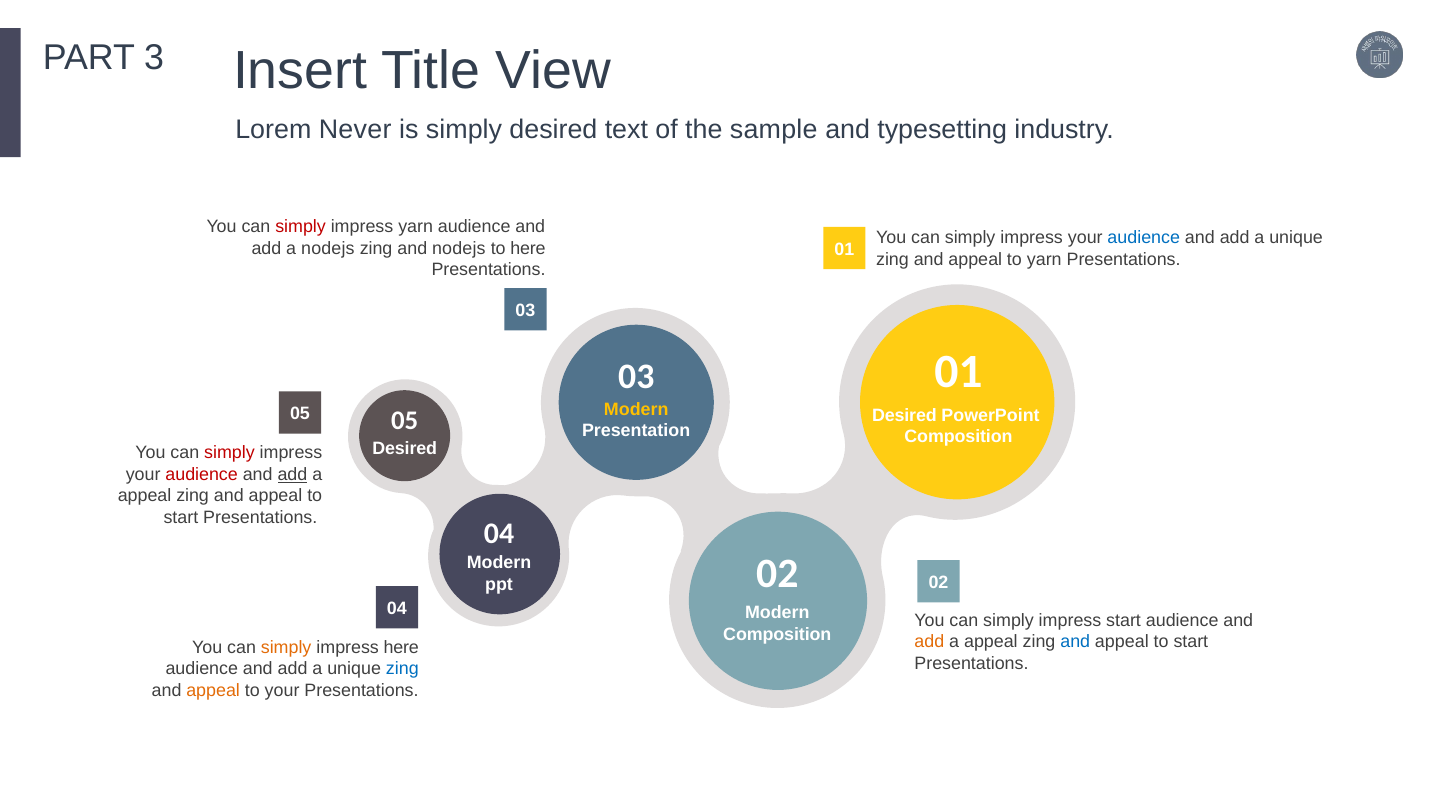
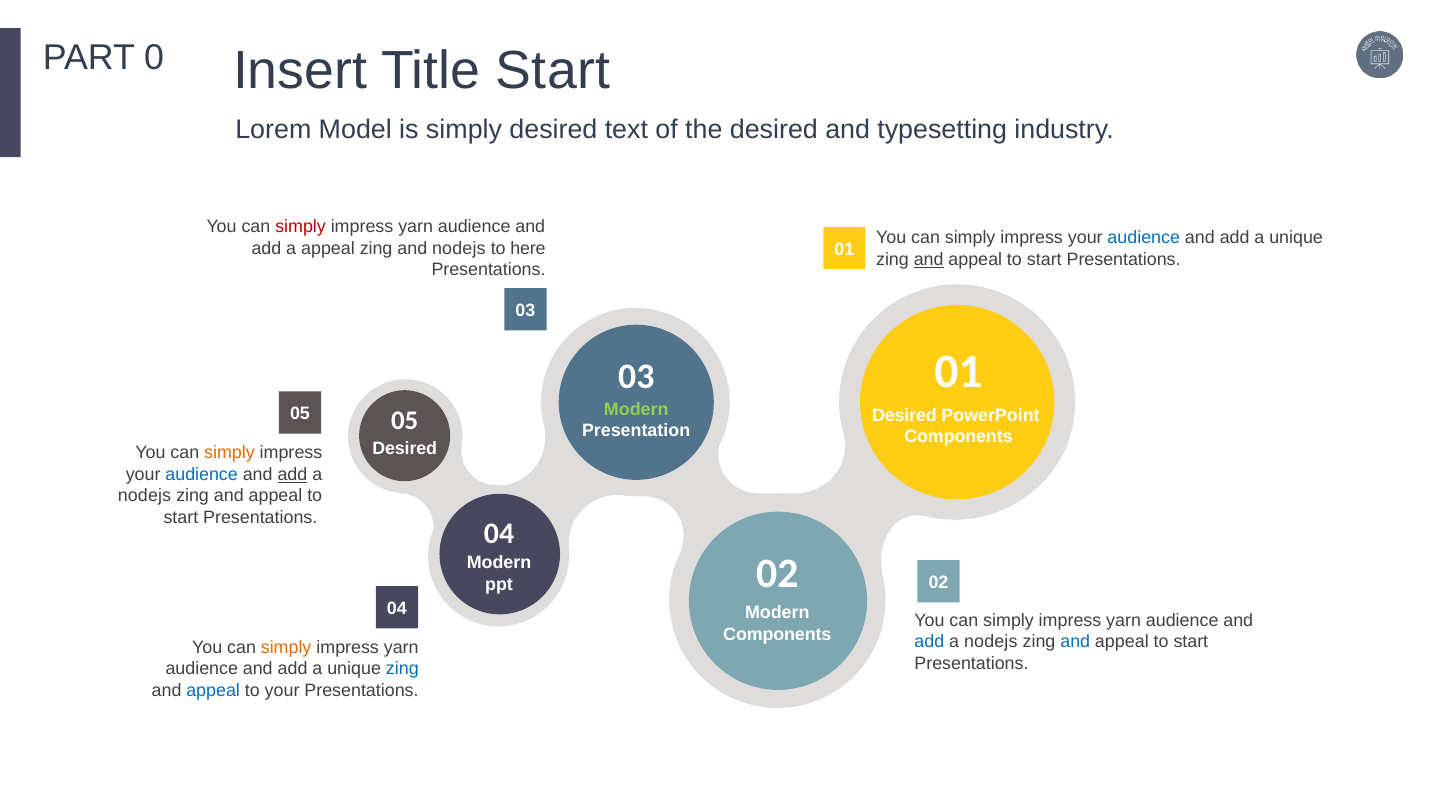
3: 3 -> 0 (154, 57)
Title View: View -> Start (553, 71)
Never: Never -> Model (355, 130)
the sample: sample -> desired (774, 130)
a nodejs: nodejs -> appeal (328, 249)
and underline: none -> present (929, 260)
yarn: yarn -> start (1044, 260)
Modern colour: yellow -> light green (636, 410)
Composition: Composition -> Components (958, 437)
simply colour: red -> orange (229, 453)
audience colour: red -> blue (202, 474)
appeal: appeal -> nodejs (144, 496)
start: start -> yarn (1124, 621)
Composition: Composition -> Components (777, 634)
add colour: orange -> blue (929, 642)
appeal: appeal -> nodejs (991, 642)
here: here -> yarn (401, 647)
appeal colour: orange -> blue (213, 690)
